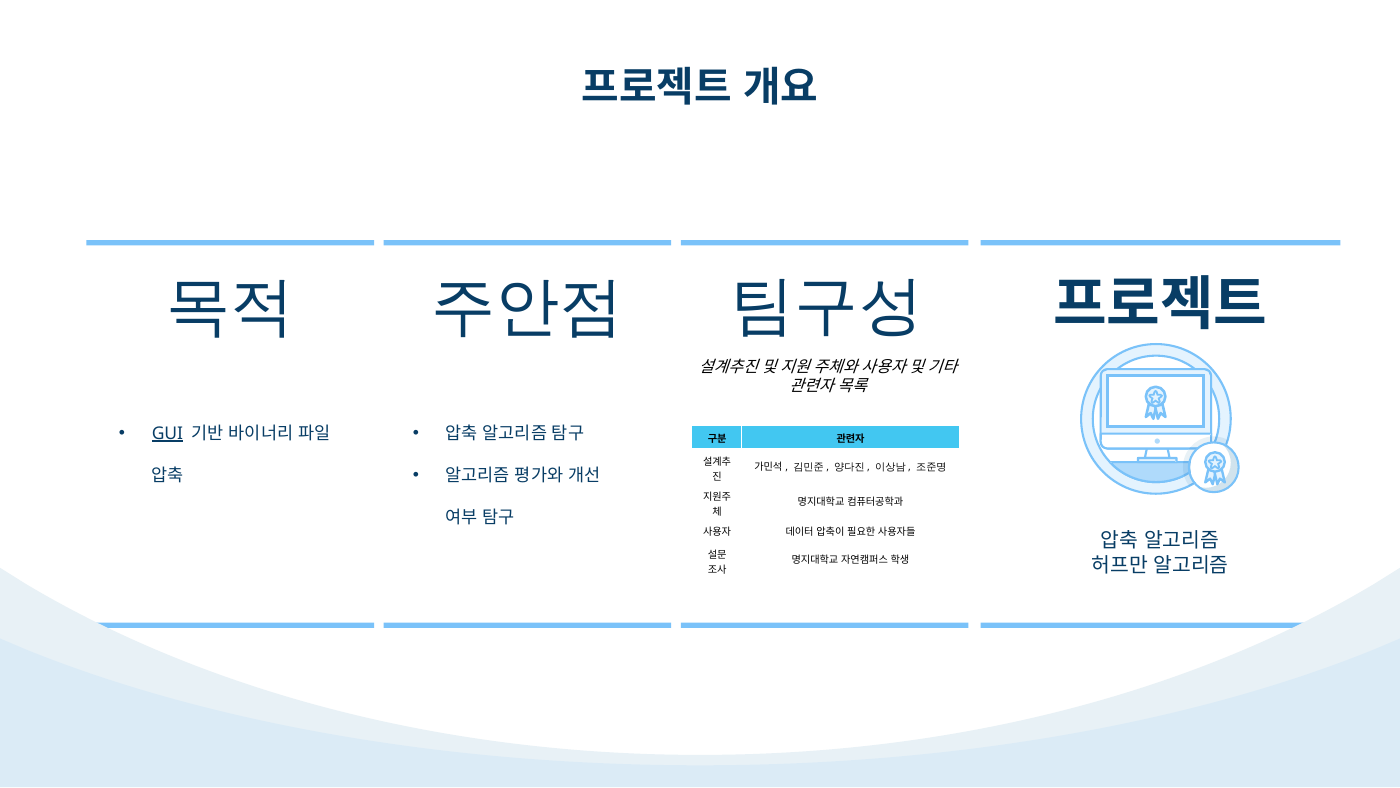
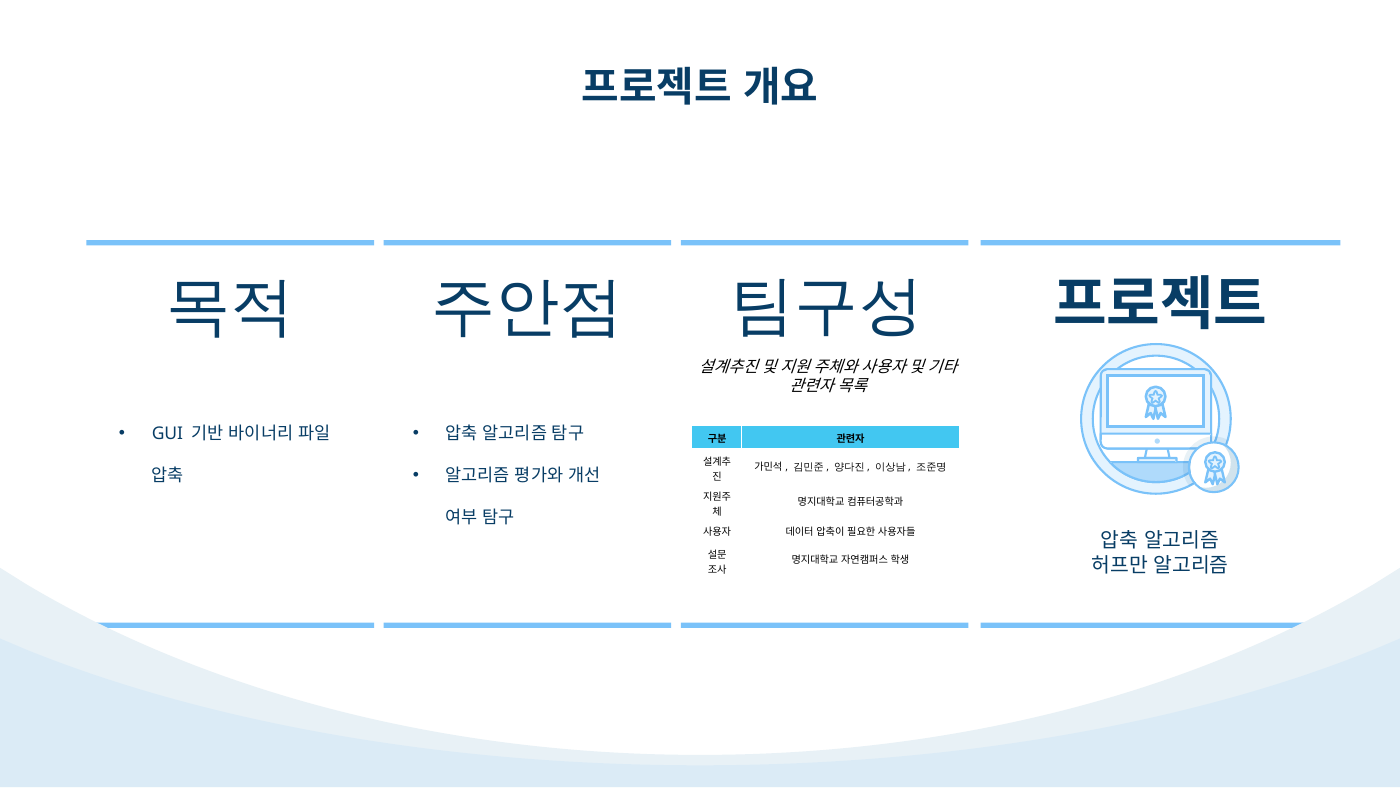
GUI underline: present -> none (167, 433)
